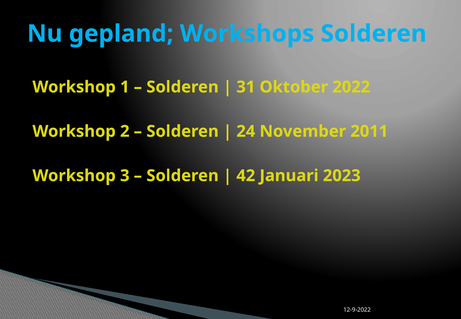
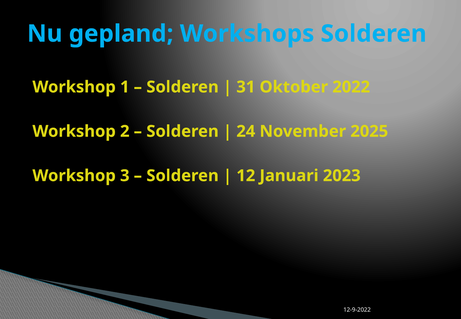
2011: 2011 -> 2025 (369, 131)
42: 42 -> 12 (246, 176)
